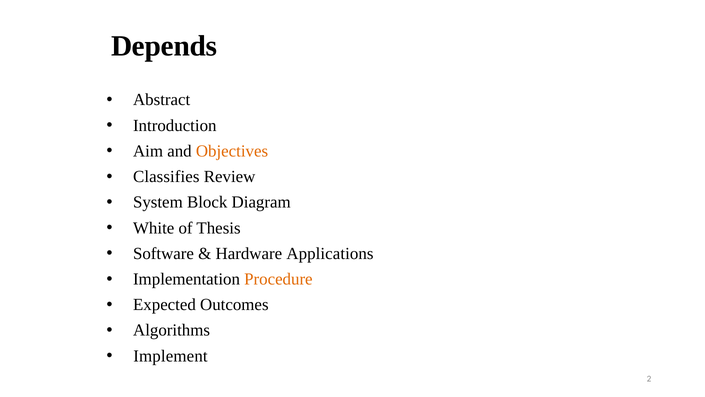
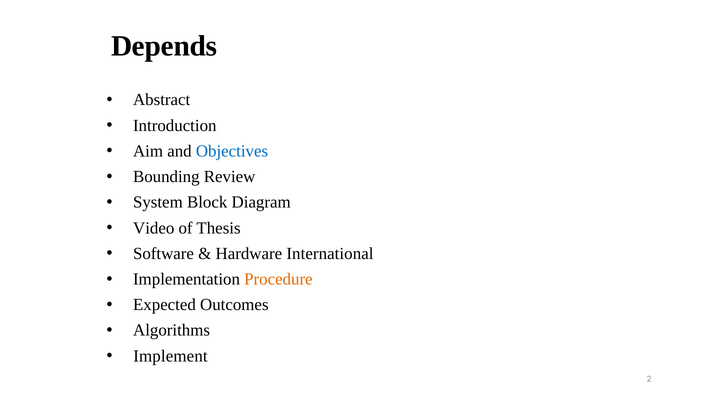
Objectives colour: orange -> blue (232, 151)
Classifies: Classifies -> Bounding (166, 177)
White: White -> Video (154, 228)
Applications: Applications -> International (330, 253)
